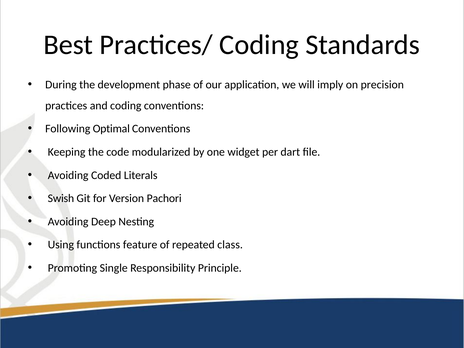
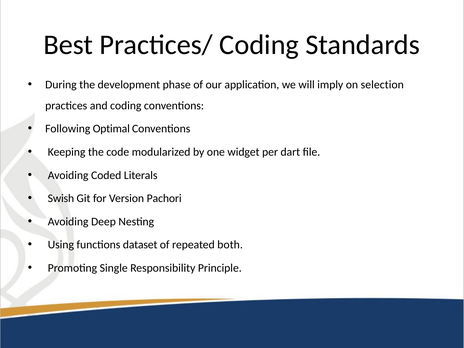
precision: precision -> selection (382, 85)
feature: feature -> dataset (140, 245)
class: class -> both (230, 245)
